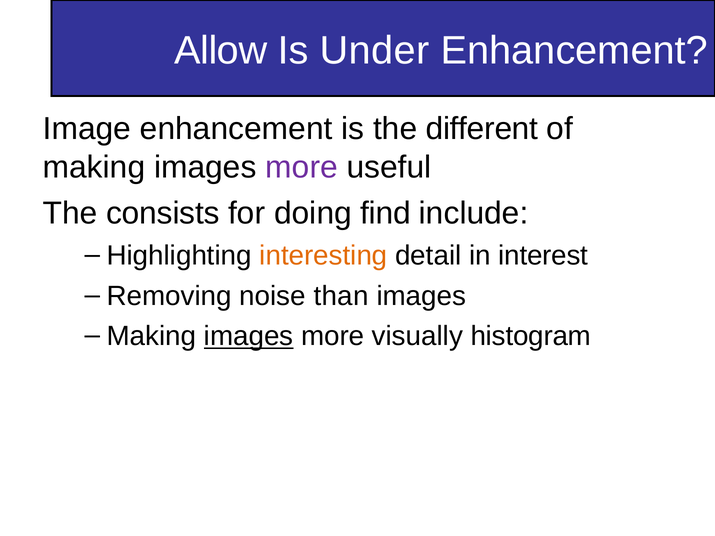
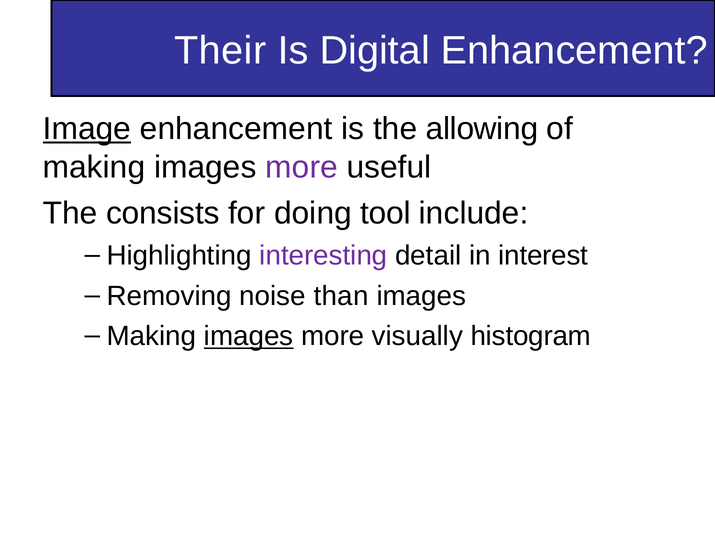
Allow: Allow -> Their (220, 51)
Under: Under -> Digital (375, 51)
Image underline: none -> present (87, 129)
different: different -> allowing (482, 129)
find: find -> tool (386, 213)
interesting colour: orange -> purple (323, 256)
